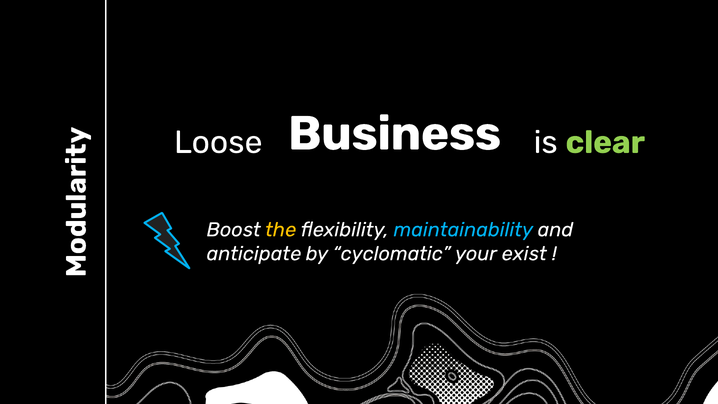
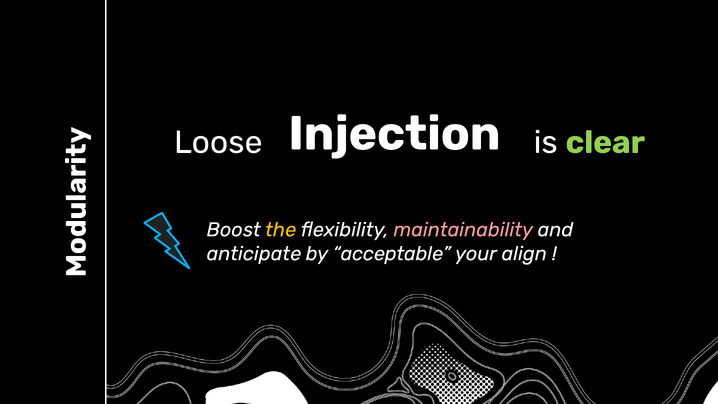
Business: Business -> Injection (394, 134)
maintainability colour: light blue -> pink (463, 230)
cyclomatic: cyclomatic -> acceptable (392, 254)
exist: exist -> align (524, 254)
